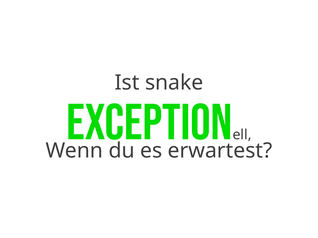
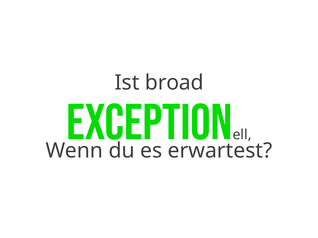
snake: snake -> broad (174, 83)
